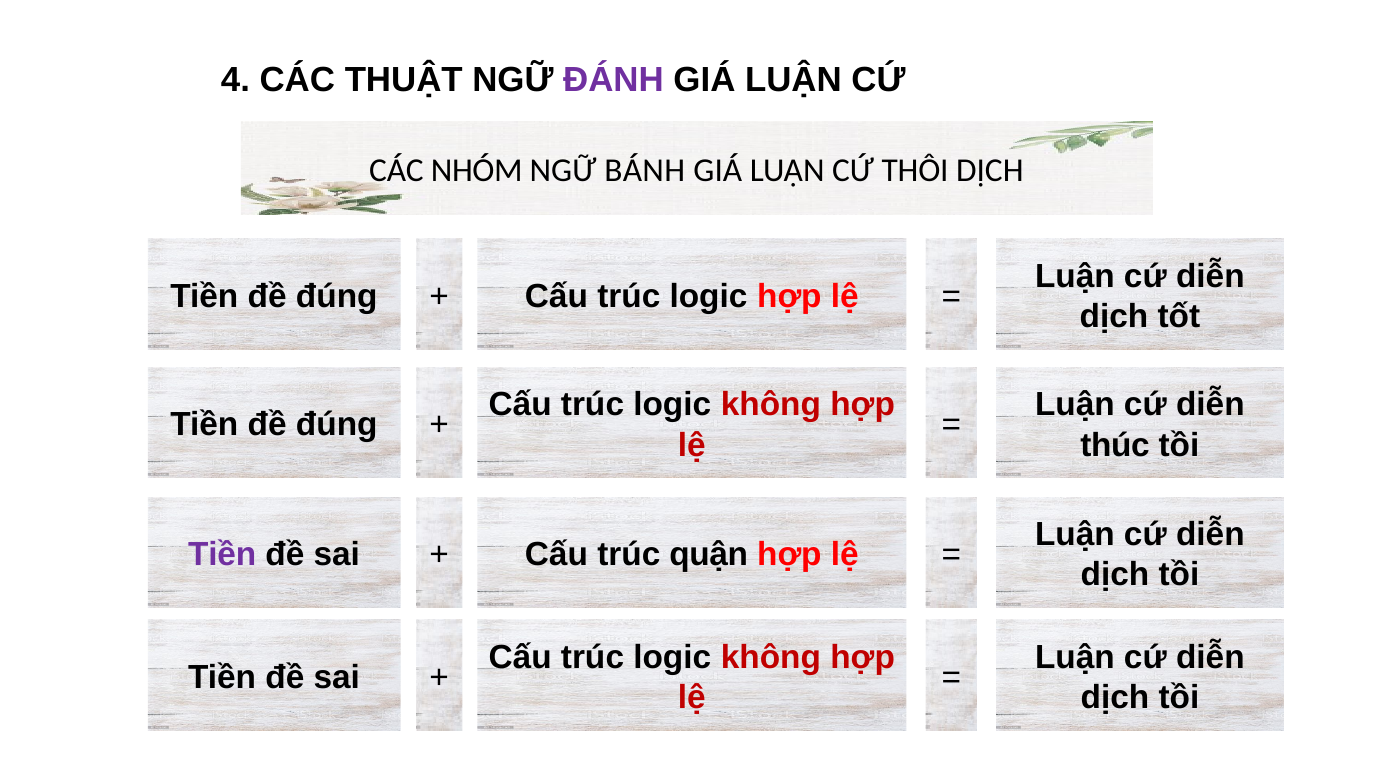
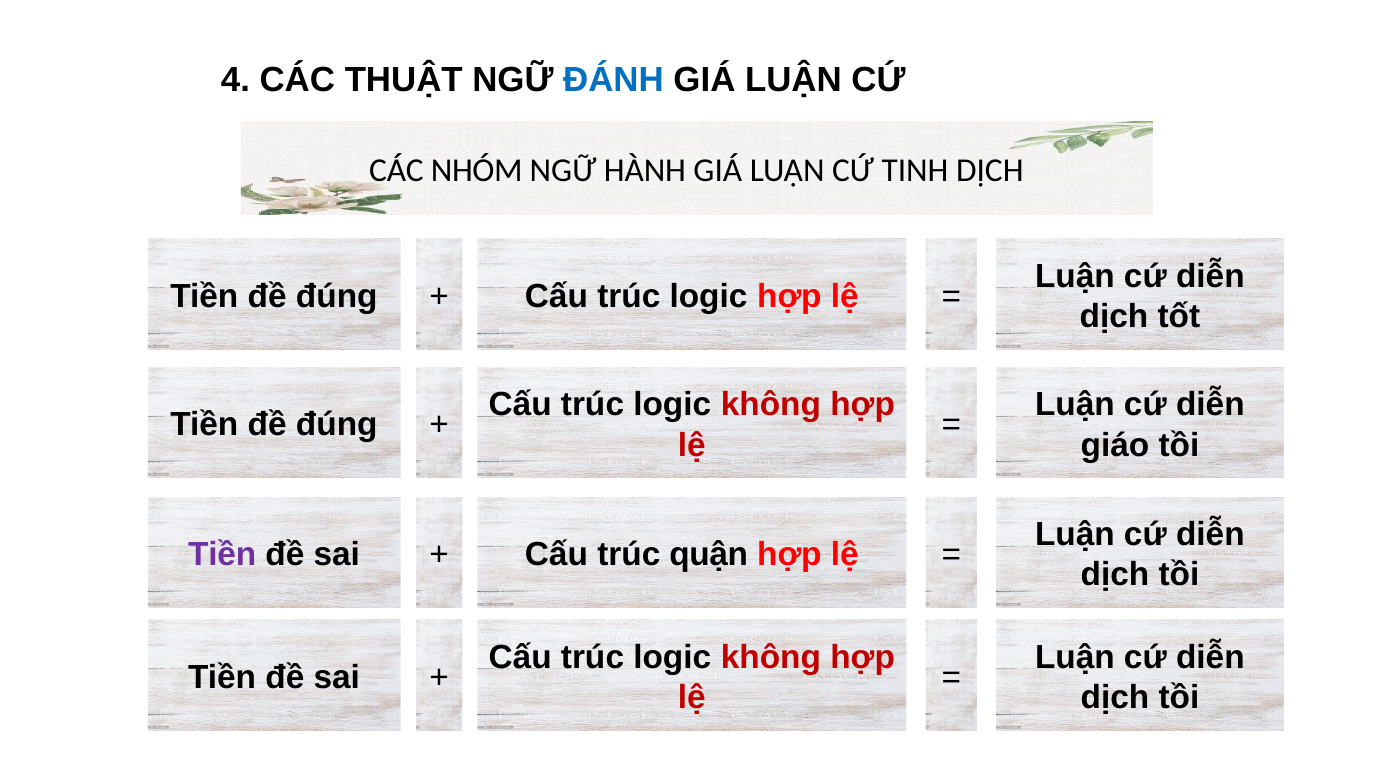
ĐÁNH colour: purple -> blue (613, 80)
BÁNH: BÁNH -> HÀNH (645, 171)
THÔI: THÔI -> TINH (915, 171)
thúc: thúc -> giáo (1115, 445)
